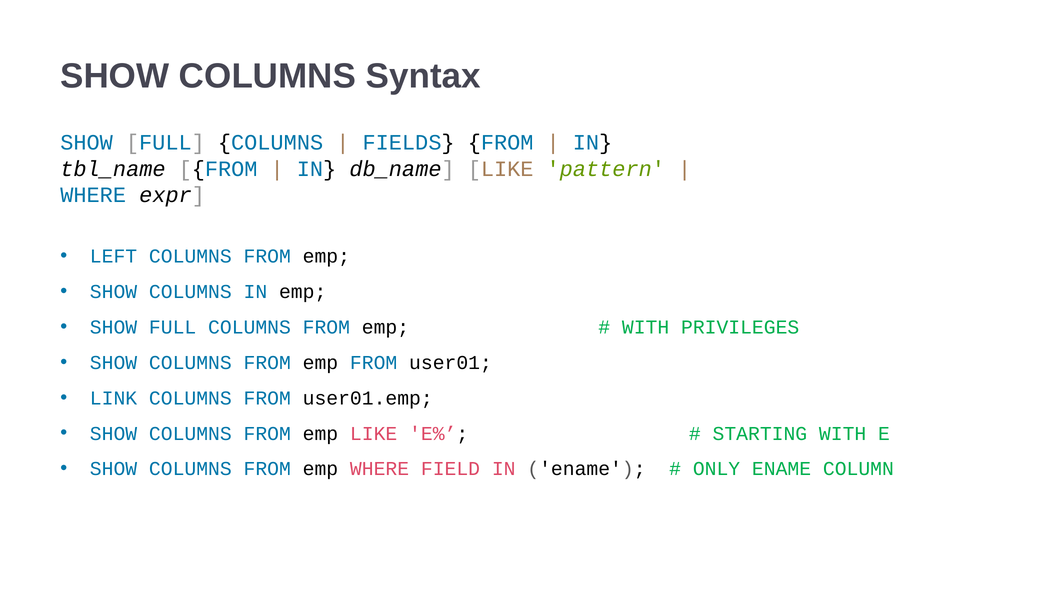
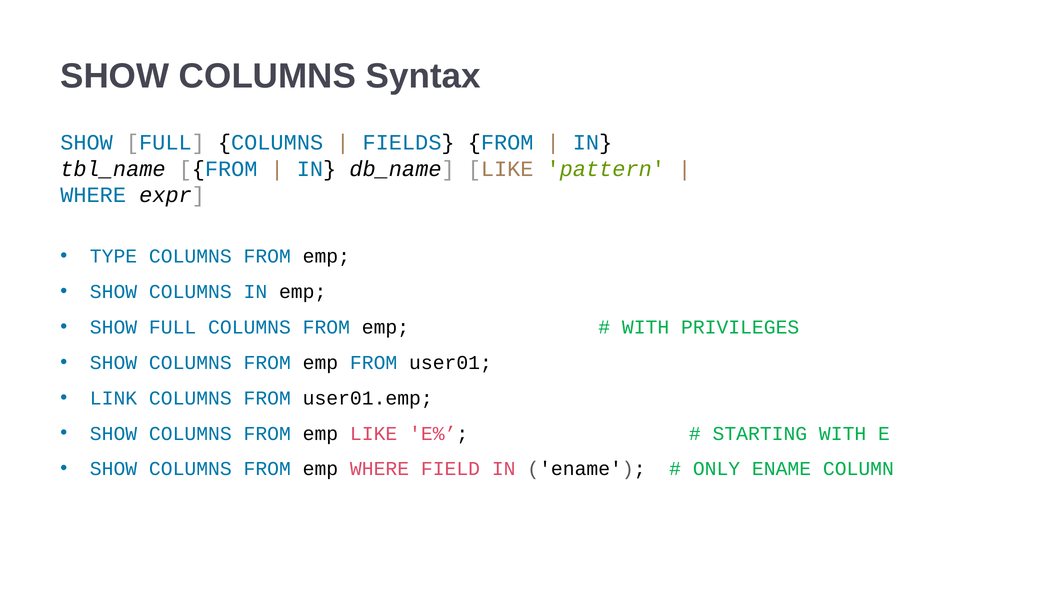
LEFT: LEFT -> TYPE (114, 256)
